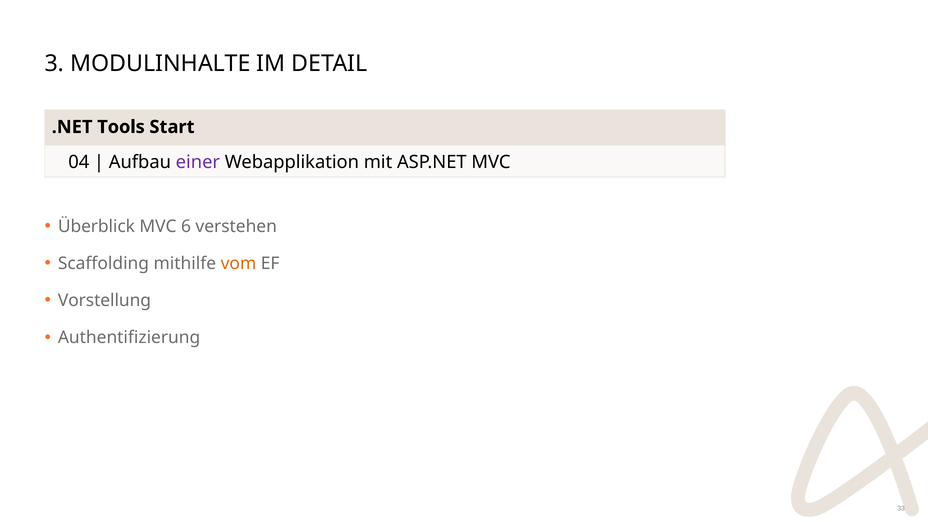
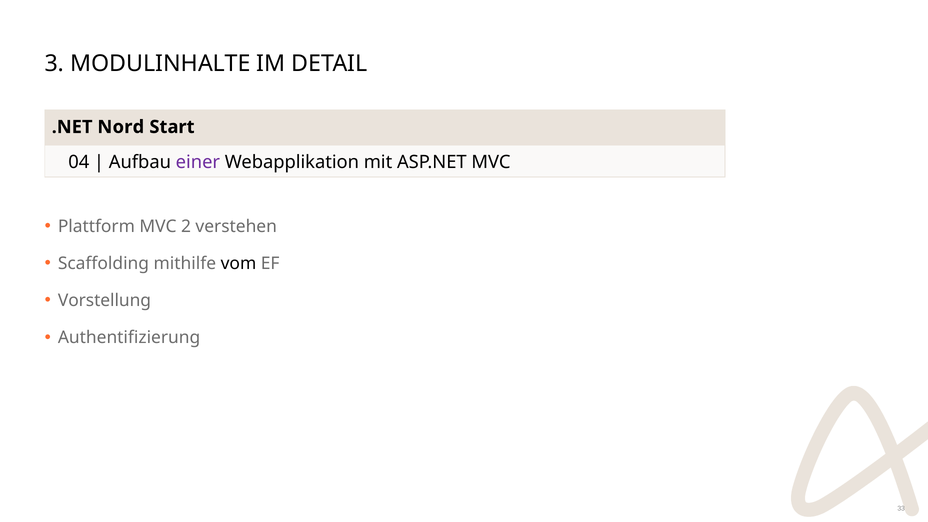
Tools: Tools -> Nord (121, 127)
Überblick: Überblick -> Plattform (96, 226)
6: 6 -> 2 (186, 226)
vom colour: orange -> black (238, 264)
